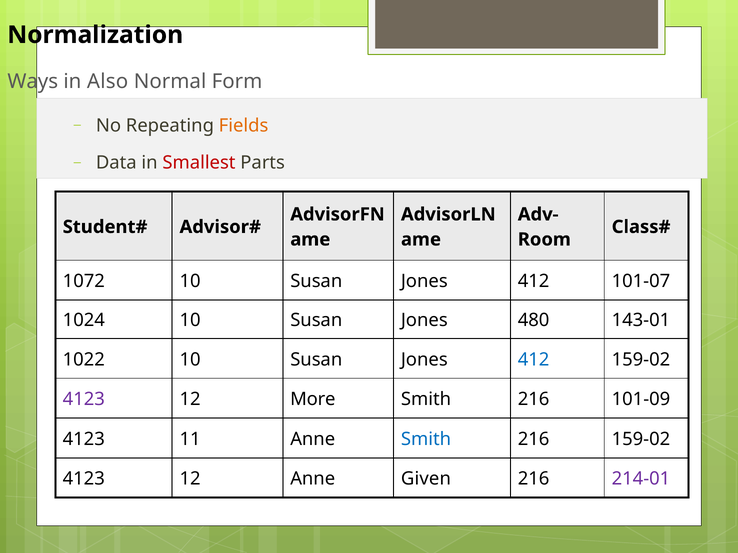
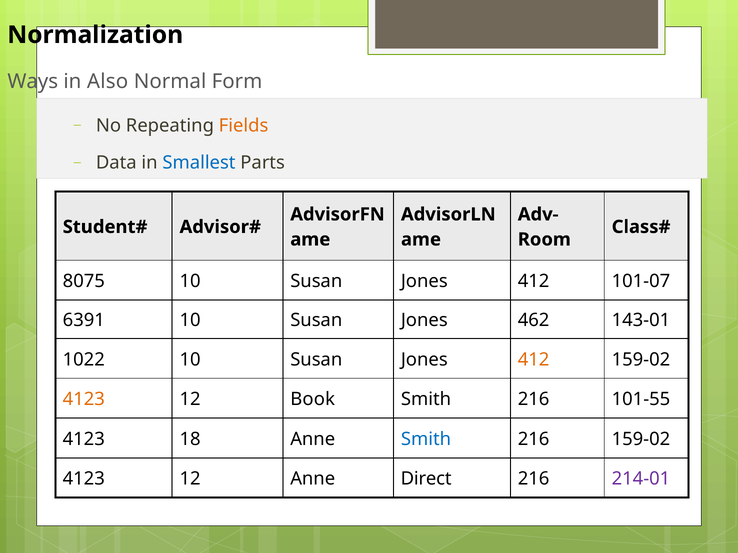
Smallest colour: red -> blue (199, 163)
1072: 1072 -> 8075 (84, 281)
1024: 1024 -> 6391 (84, 321)
480: 480 -> 462 (534, 321)
412 colour: blue -> orange (534, 360)
4123 colour: purple -> orange (84, 400)
More: More -> Book (313, 400)
101-09: 101-09 -> 101-55 (641, 400)
11: 11 -> 18 (190, 439)
Given: Given -> Direct (426, 479)
